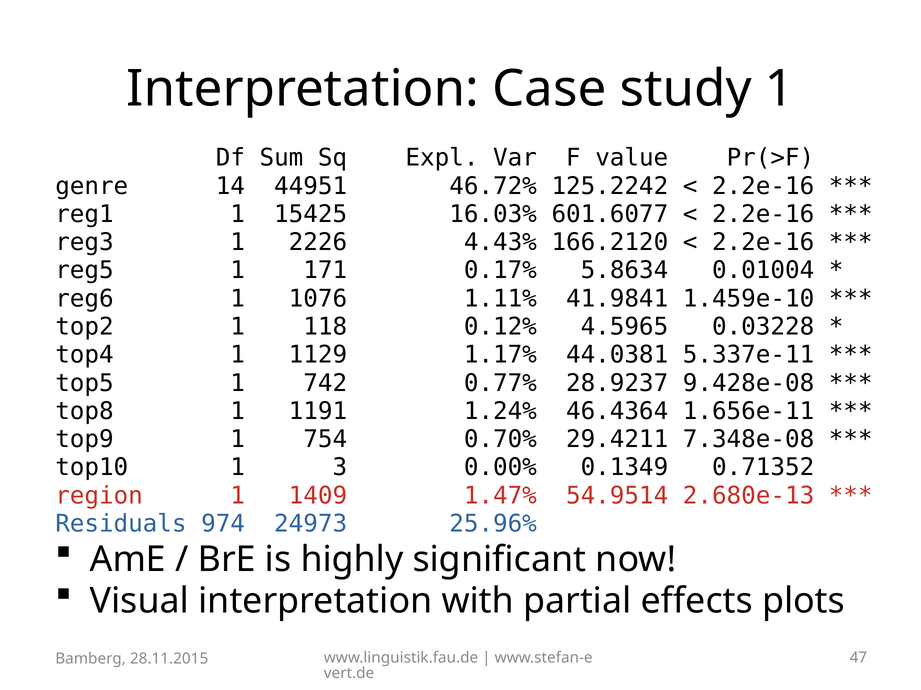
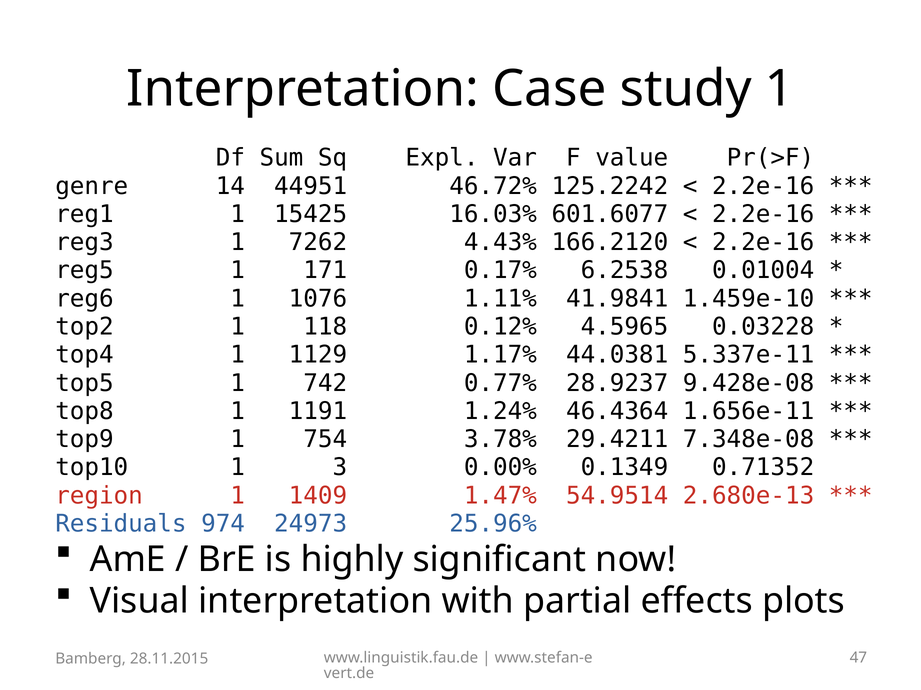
2226: 2226 -> 7262 (318, 243)
5.8634: 5.8634 -> 6.2538 (624, 271)
0.70%: 0.70% -> 3.78% (500, 440)
